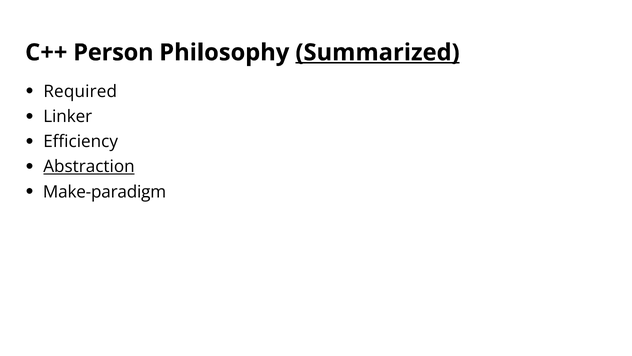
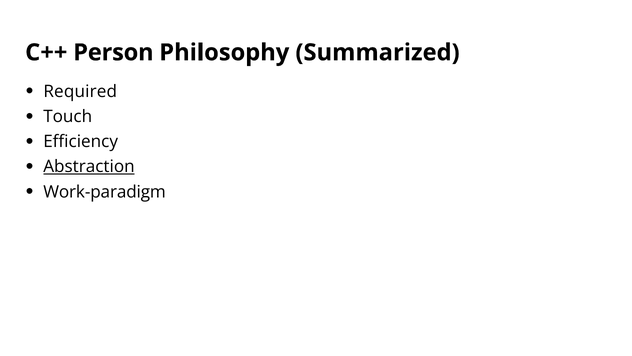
Summarized underline: present -> none (378, 52)
Linker: Linker -> Touch (68, 116)
Make-paradigm: Make-paradigm -> Work-paradigm (105, 192)
